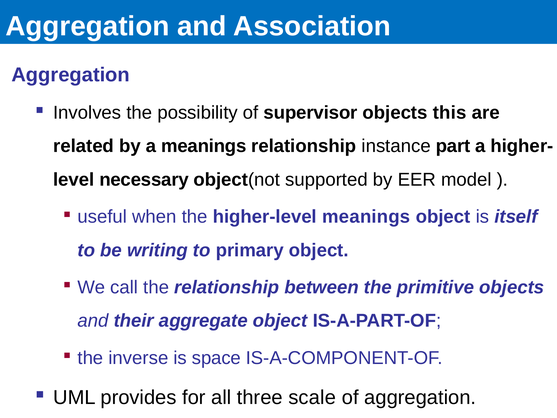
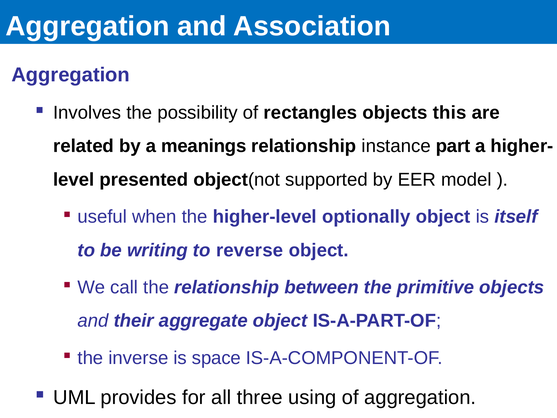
supervisor: supervisor -> rectangles (310, 113)
necessary: necessary -> presented (144, 180)
higher-level meanings: meanings -> optionally (366, 217)
primary: primary -> reverse (250, 250)
scale: scale -> using (312, 397)
